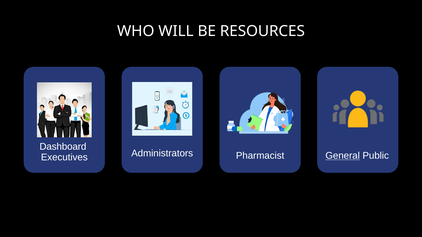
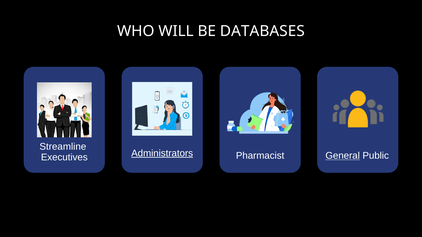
RESOURCES: RESOURCES -> DATABASES (262, 31)
Dashboard: Dashboard -> Streamline (63, 147)
Administrators underline: none -> present (162, 153)
